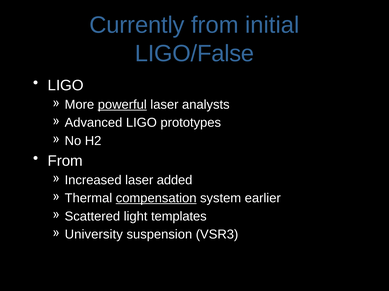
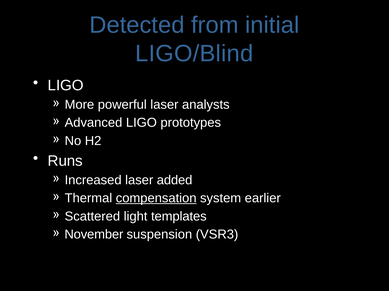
Currently: Currently -> Detected (137, 25)
LIGO/False: LIGO/False -> LIGO/Blind (194, 54)
powerful underline: present -> none (122, 105)
From: From -> Runs (65, 161)
University: University -> November (94, 235)
